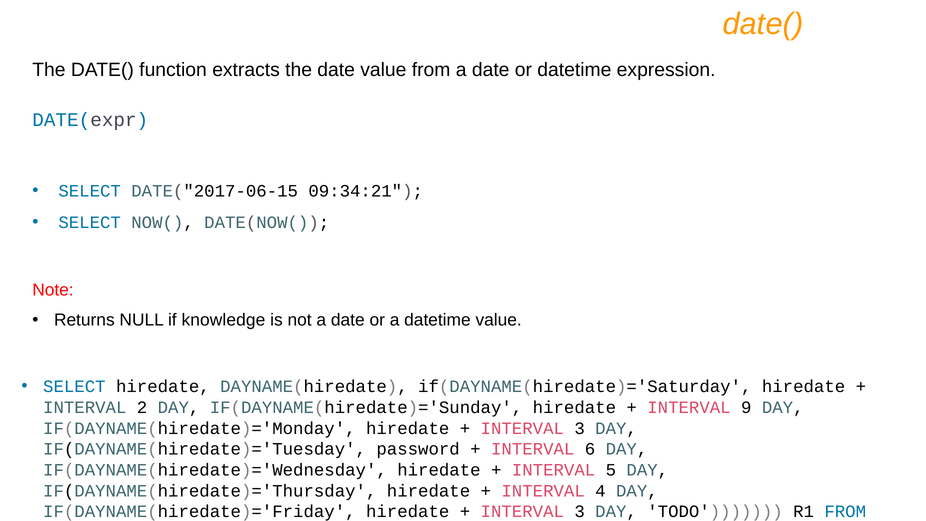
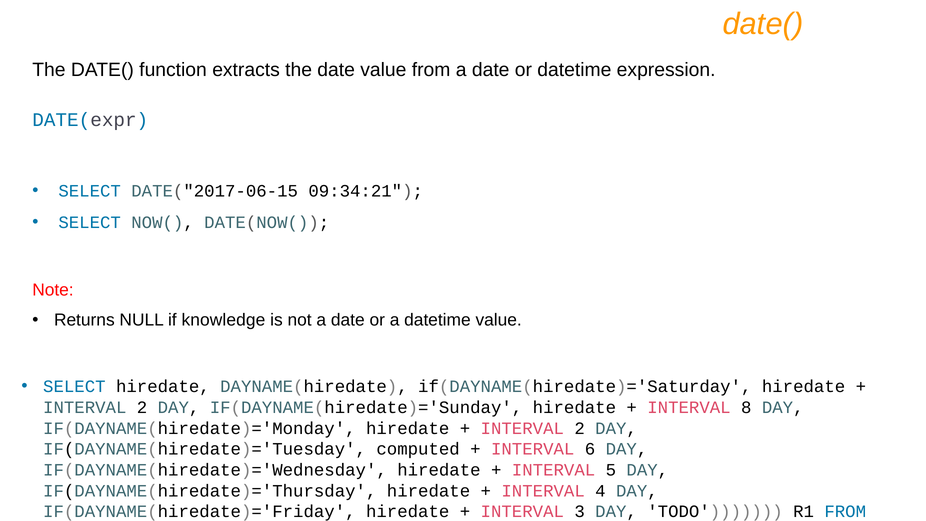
9: 9 -> 8 (746, 407)
3: 3 -> 2 (580, 428)
password: password -> computed (418, 449)
